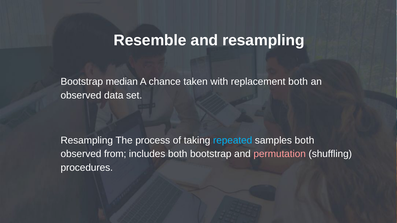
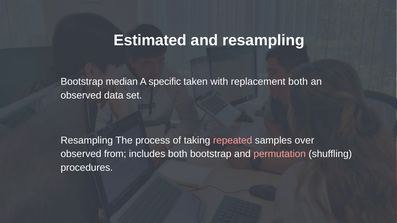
Resemble: Resemble -> Estimated (150, 40)
chance: chance -> specific (165, 82)
repeated colour: light blue -> pink (233, 140)
samples both: both -> over (304, 140)
